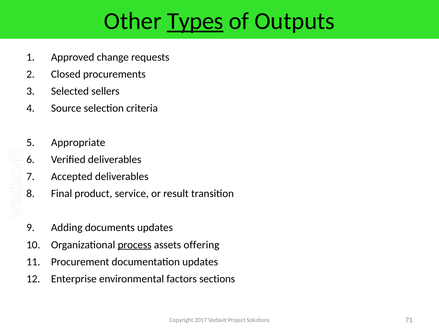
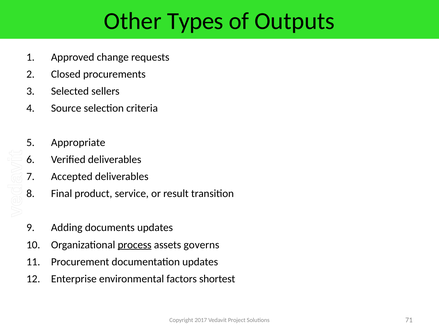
Types underline: present -> none (195, 21)
offering: offering -> governs (201, 245)
sections: sections -> shortest (217, 279)
